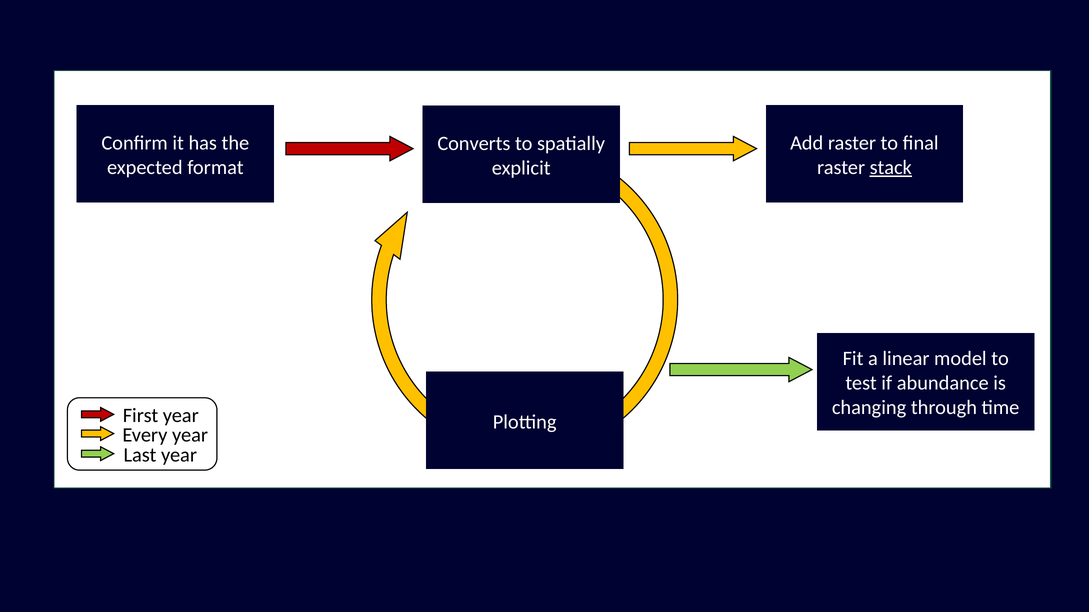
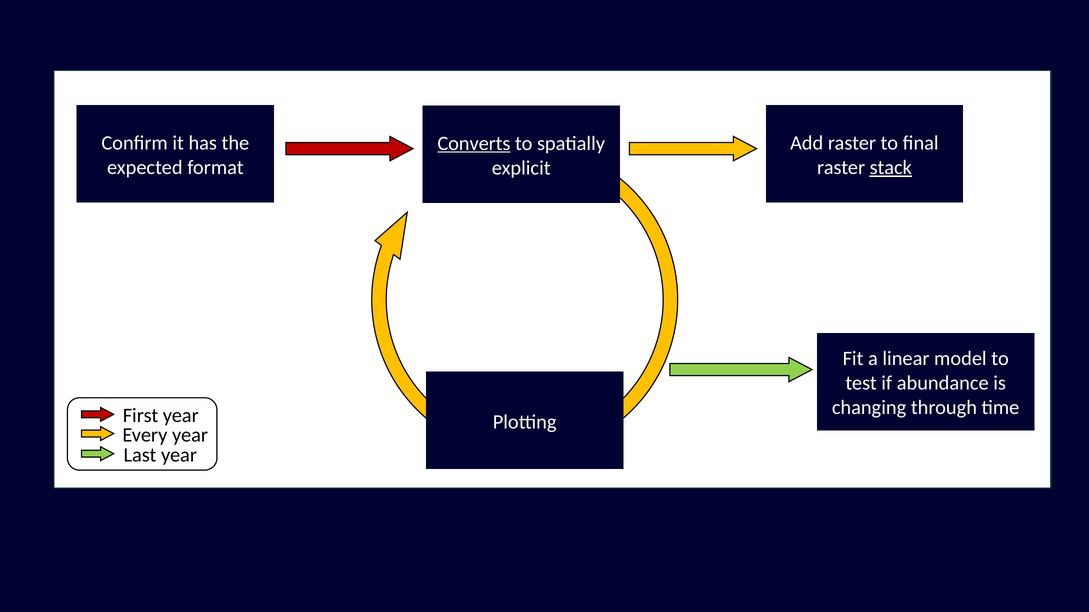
Converts underline: none -> present (474, 143)
